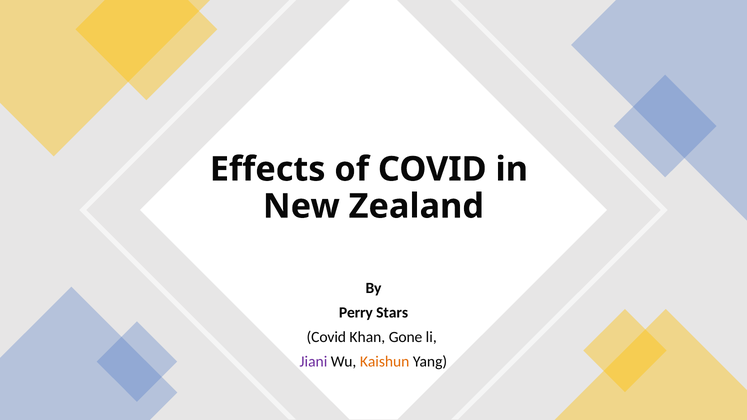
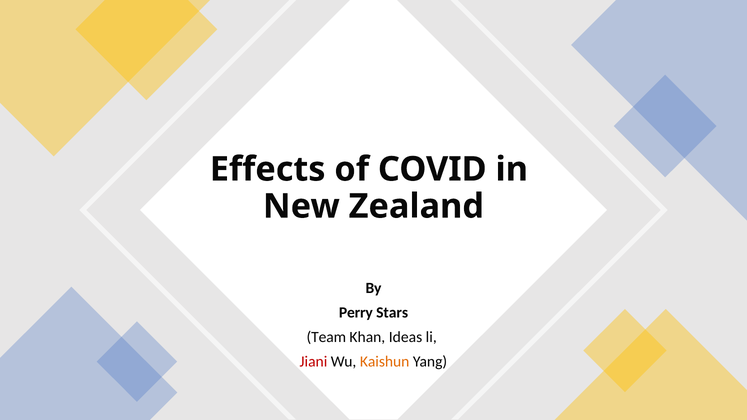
Covid: Covid -> Team (326, 337)
Gone: Gone -> Ideas (406, 337)
Jiani colour: purple -> red (313, 362)
